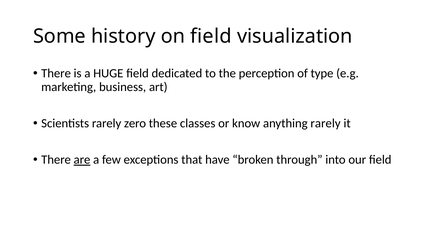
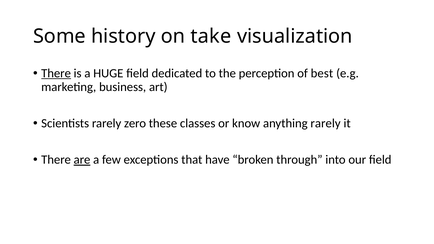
on field: field -> take (211, 36)
There underline: none -> present (56, 73)
type: type -> best (322, 73)
